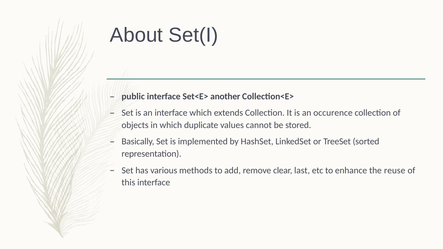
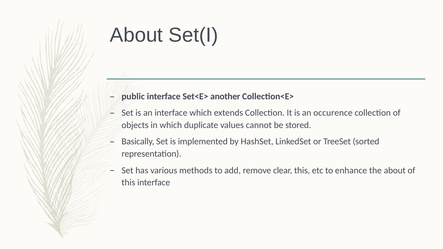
clear last: last -> this (302, 170)
the reuse: reuse -> about (395, 170)
